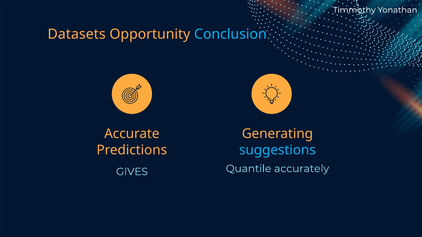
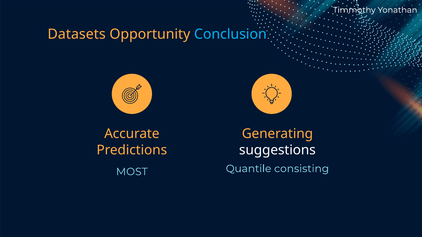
suggestions colour: light blue -> white (277, 150)
accurately: accurately -> consisting (302, 169)
GIVES: GIVES -> MOST (132, 172)
